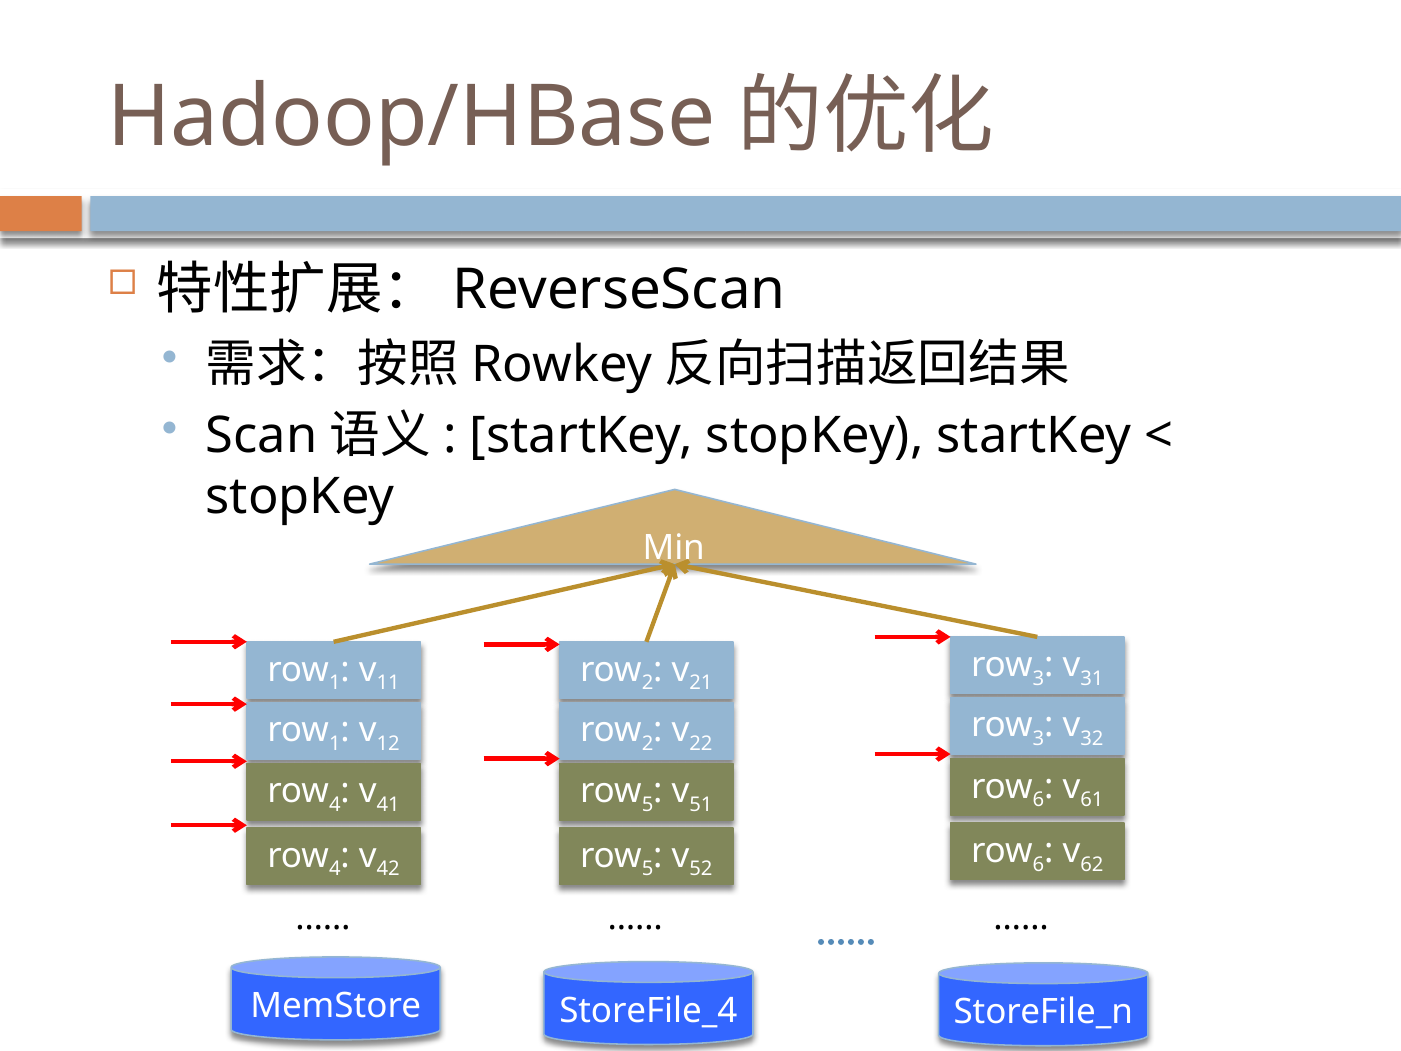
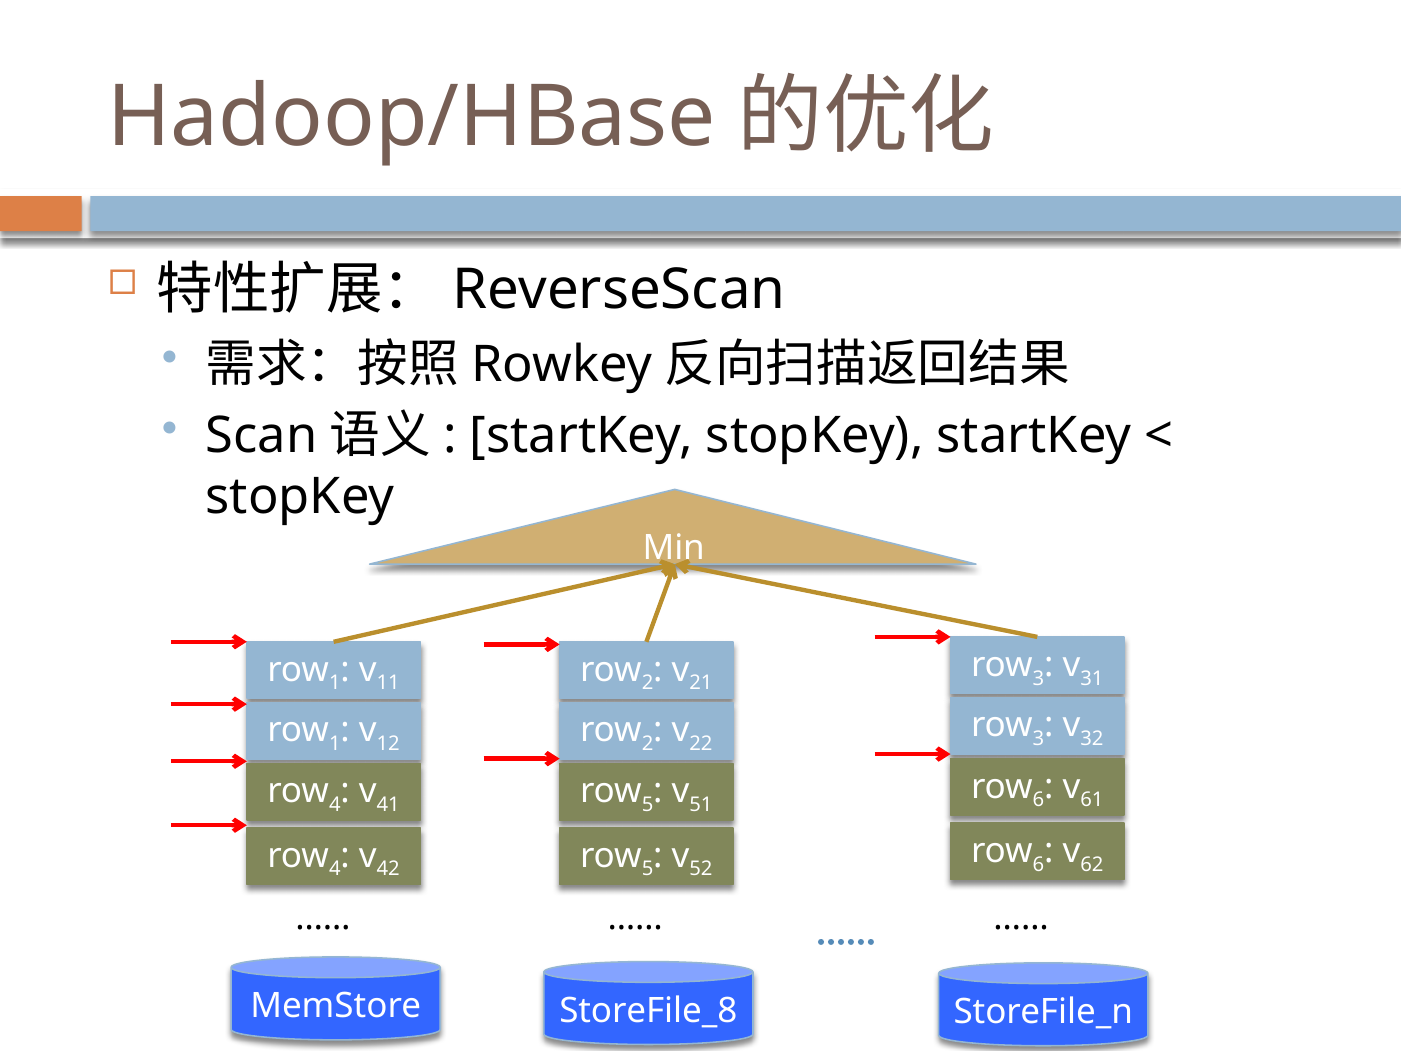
StoreFile_4: StoreFile_4 -> StoreFile_8 (648, 1010)
